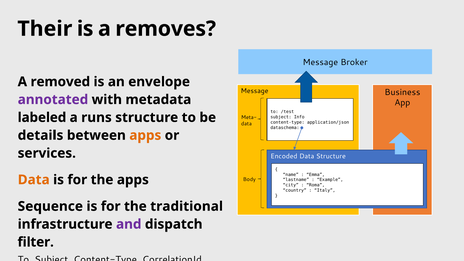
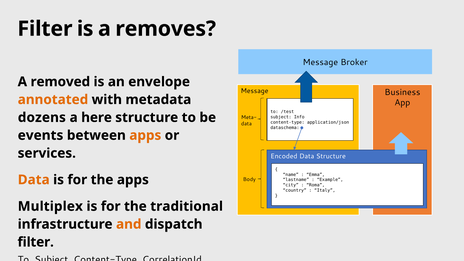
Their: Their -> Filter (45, 29)
annotated colour: purple -> orange (53, 100)
labeled: labeled -> dozens (42, 117)
runs: runs -> here (97, 117)
details: details -> events (41, 135)
Sequence: Sequence -> Multiplex (50, 206)
and colour: purple -> orange (129, 224)
